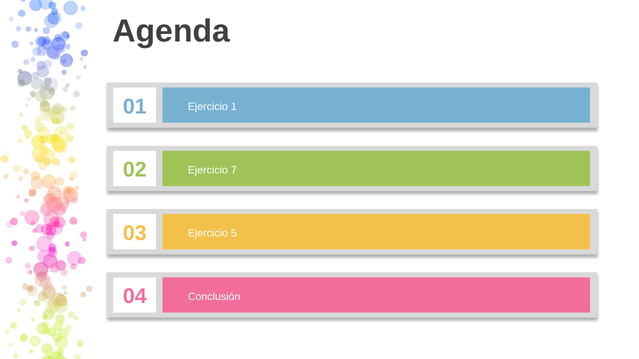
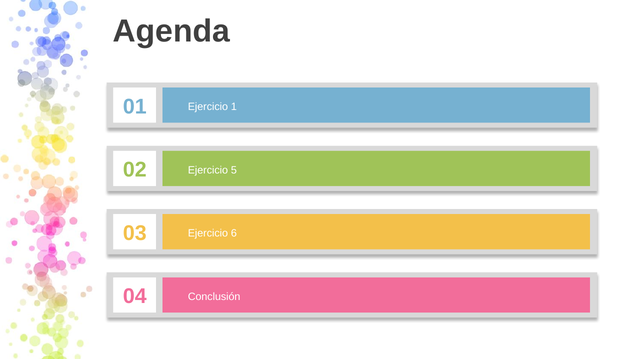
7: 7 -> 5 (234, 170)
5: 5 -> 6 (234, 234)
